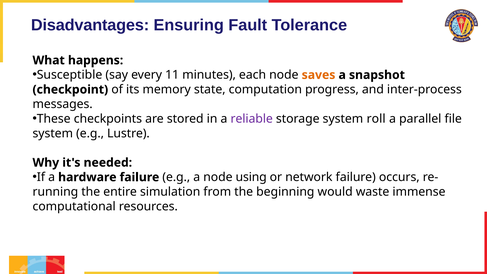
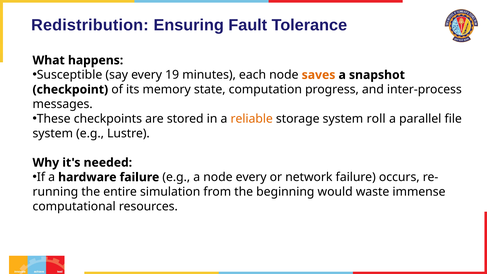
Disadvantages: Disadvantages -> Redistribution (90, 25)
11: 11 -> 19 (172, 75)
reliable colour: purple -> orange (252, 119)
node using: using -> every (251, 177)
